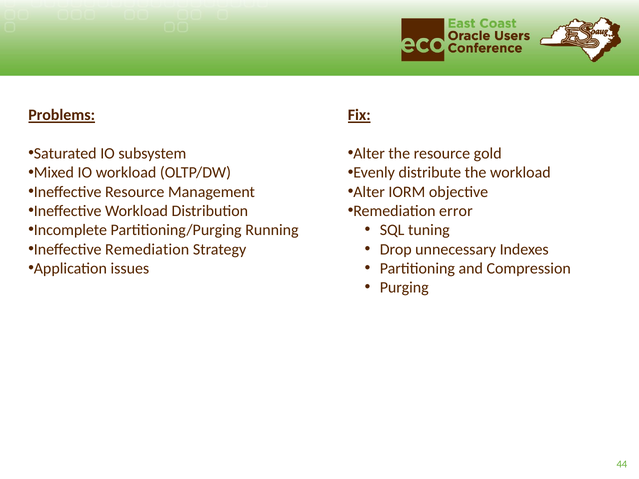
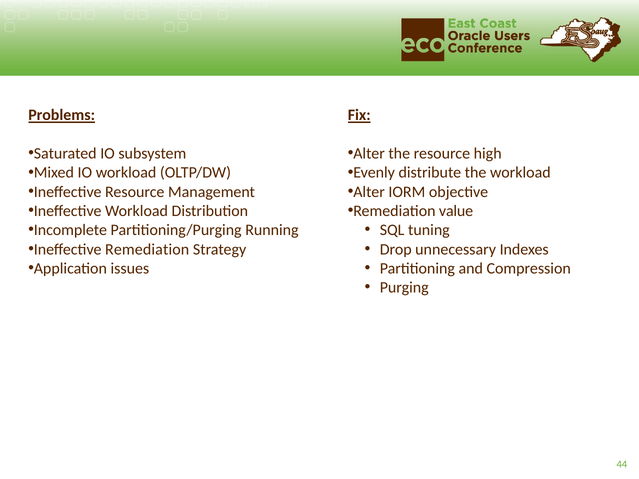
gold: gold -> high (488, 154)
error: error -> value (456, 211)
